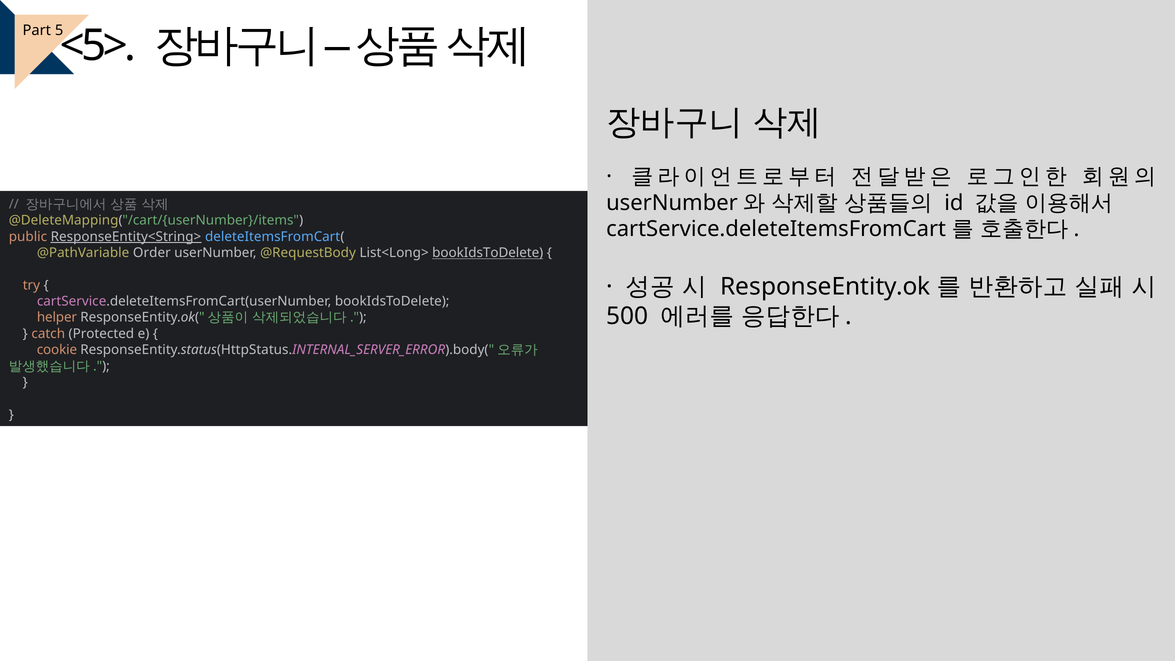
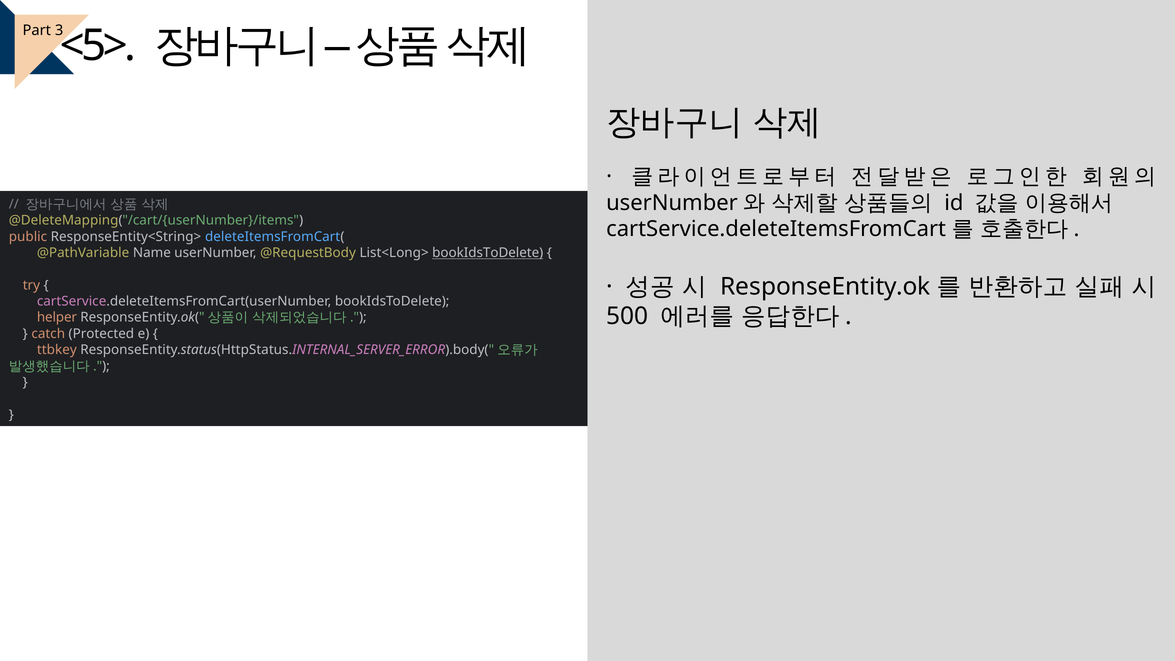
5: 5 -> 3 (59, 30)
ResponseEntity<String> underline: present -> none (126, 237)
Order: Order -> Name (152, 253)
cookie: cookie -> ttbkey (57, 350)
